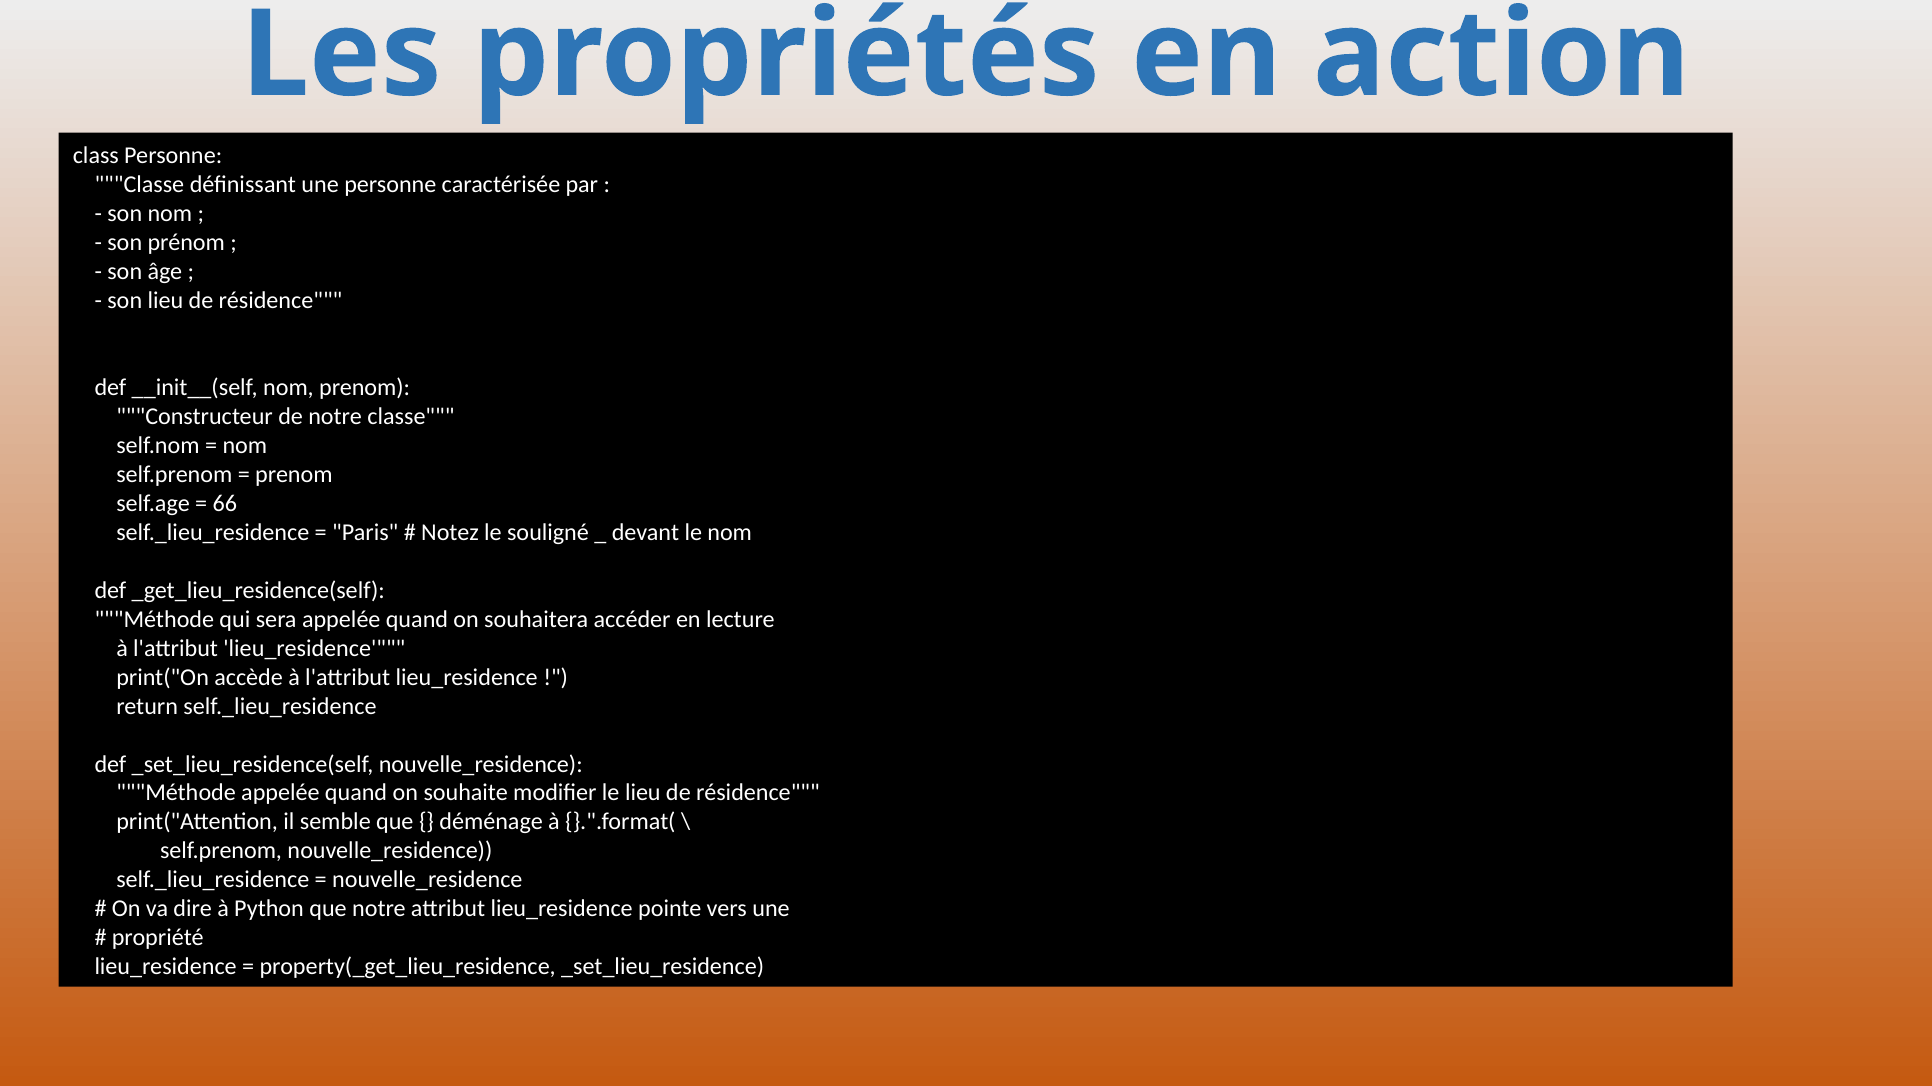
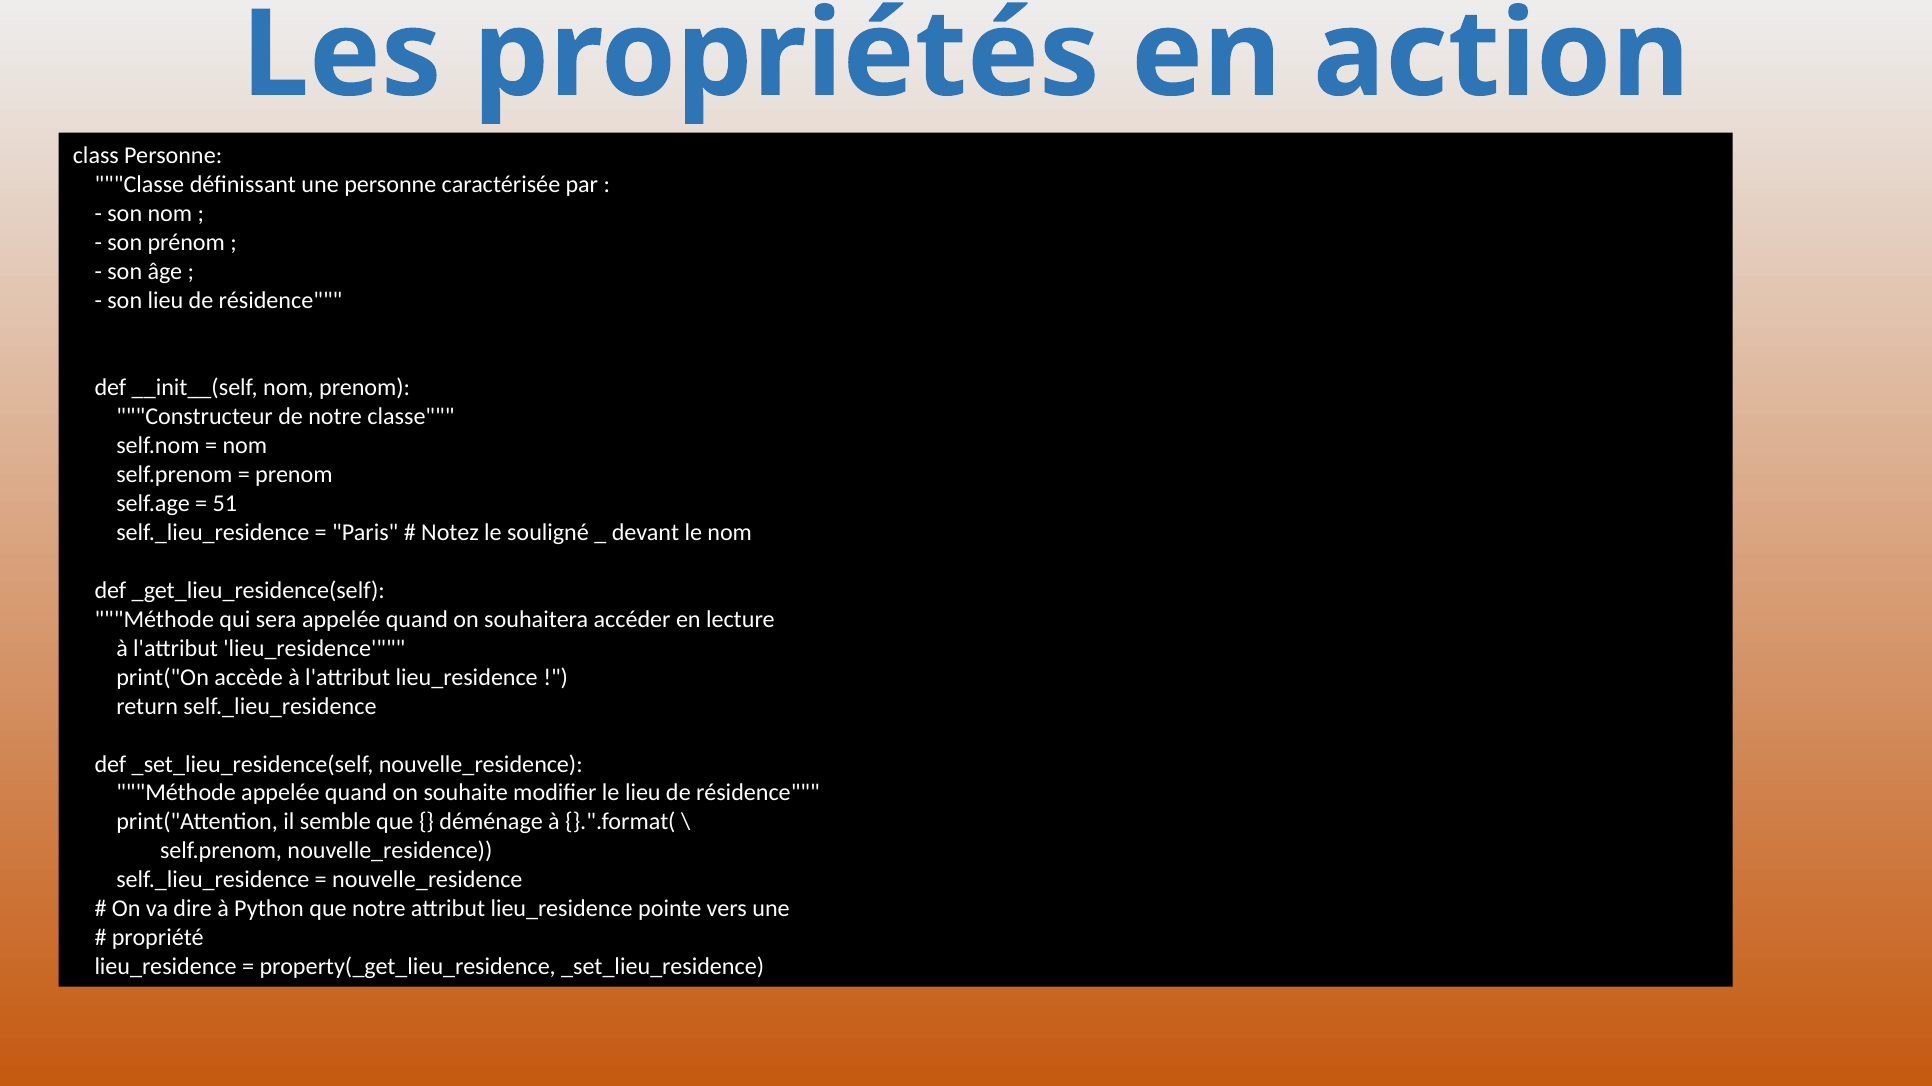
66: 66 -> 51 (225, 504)
